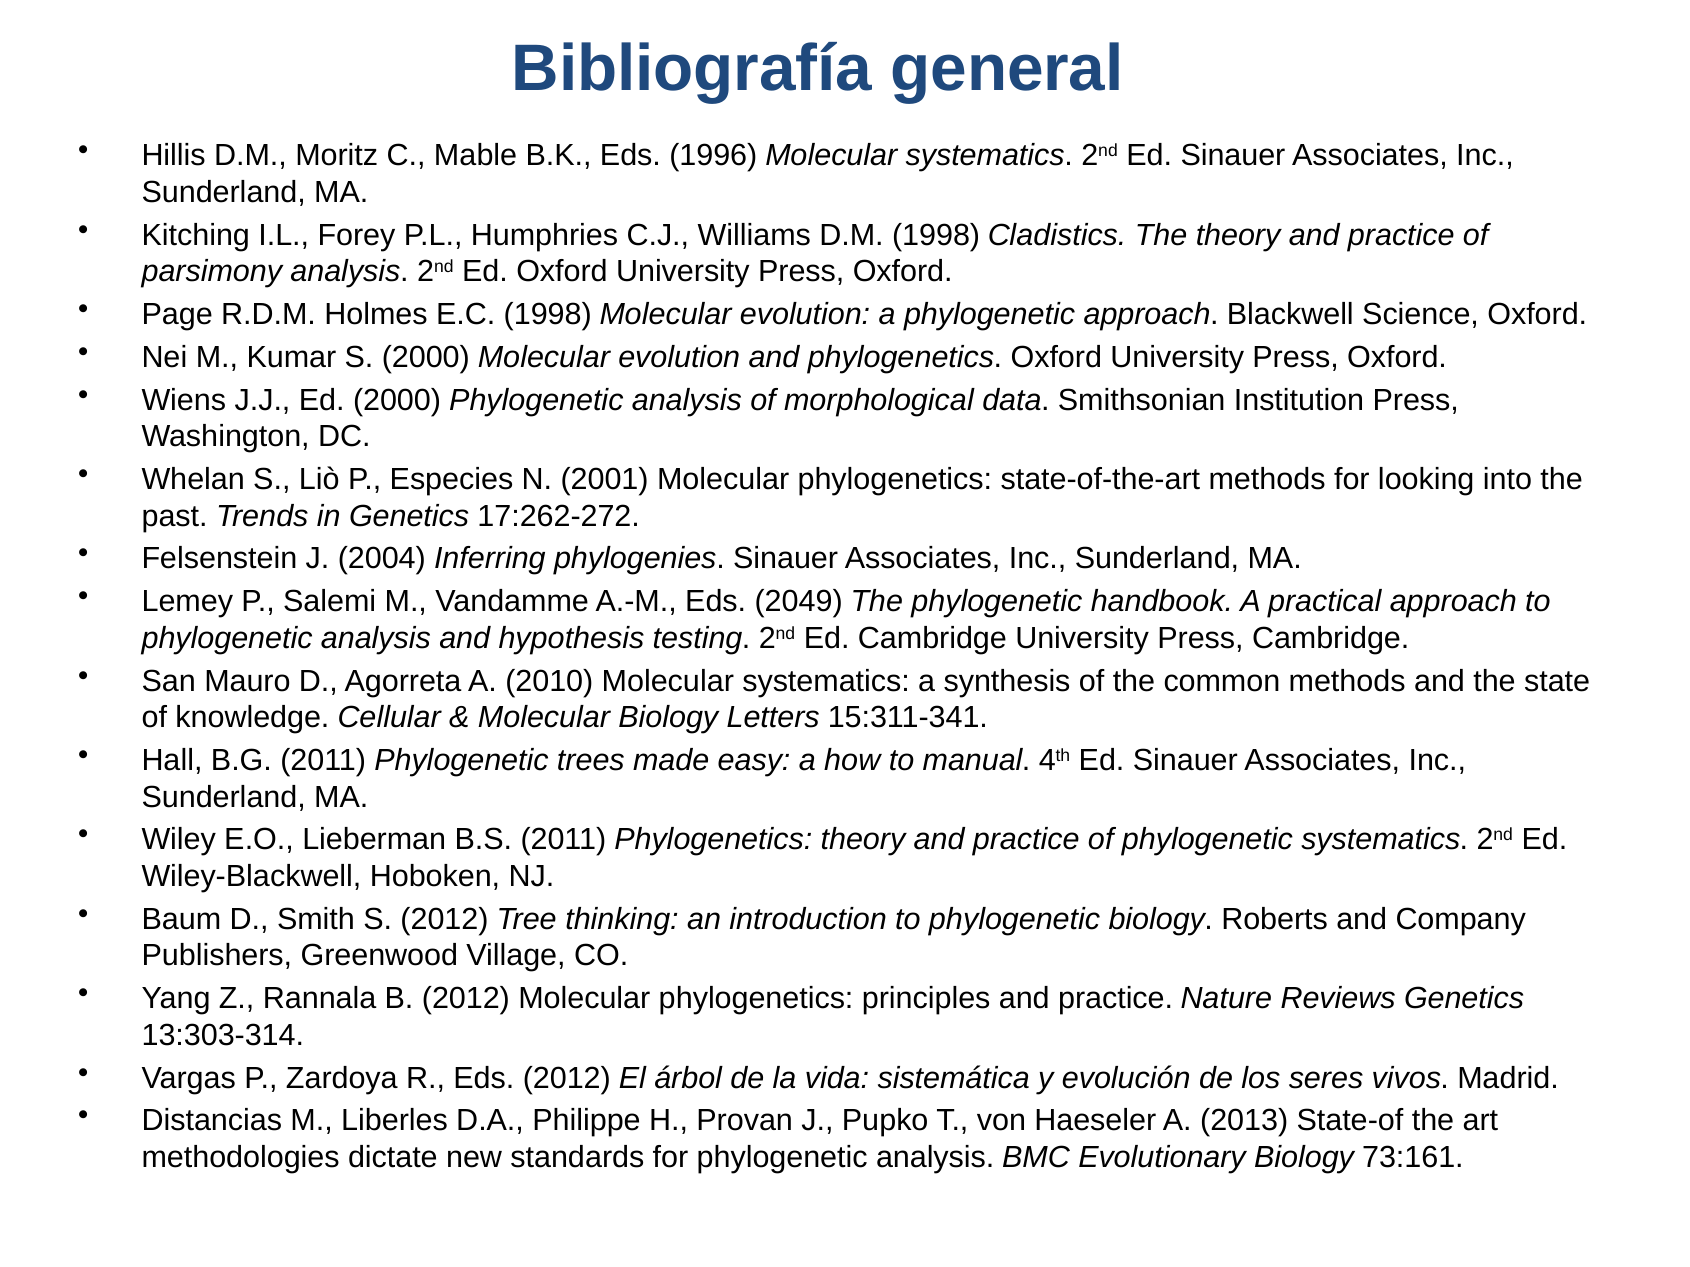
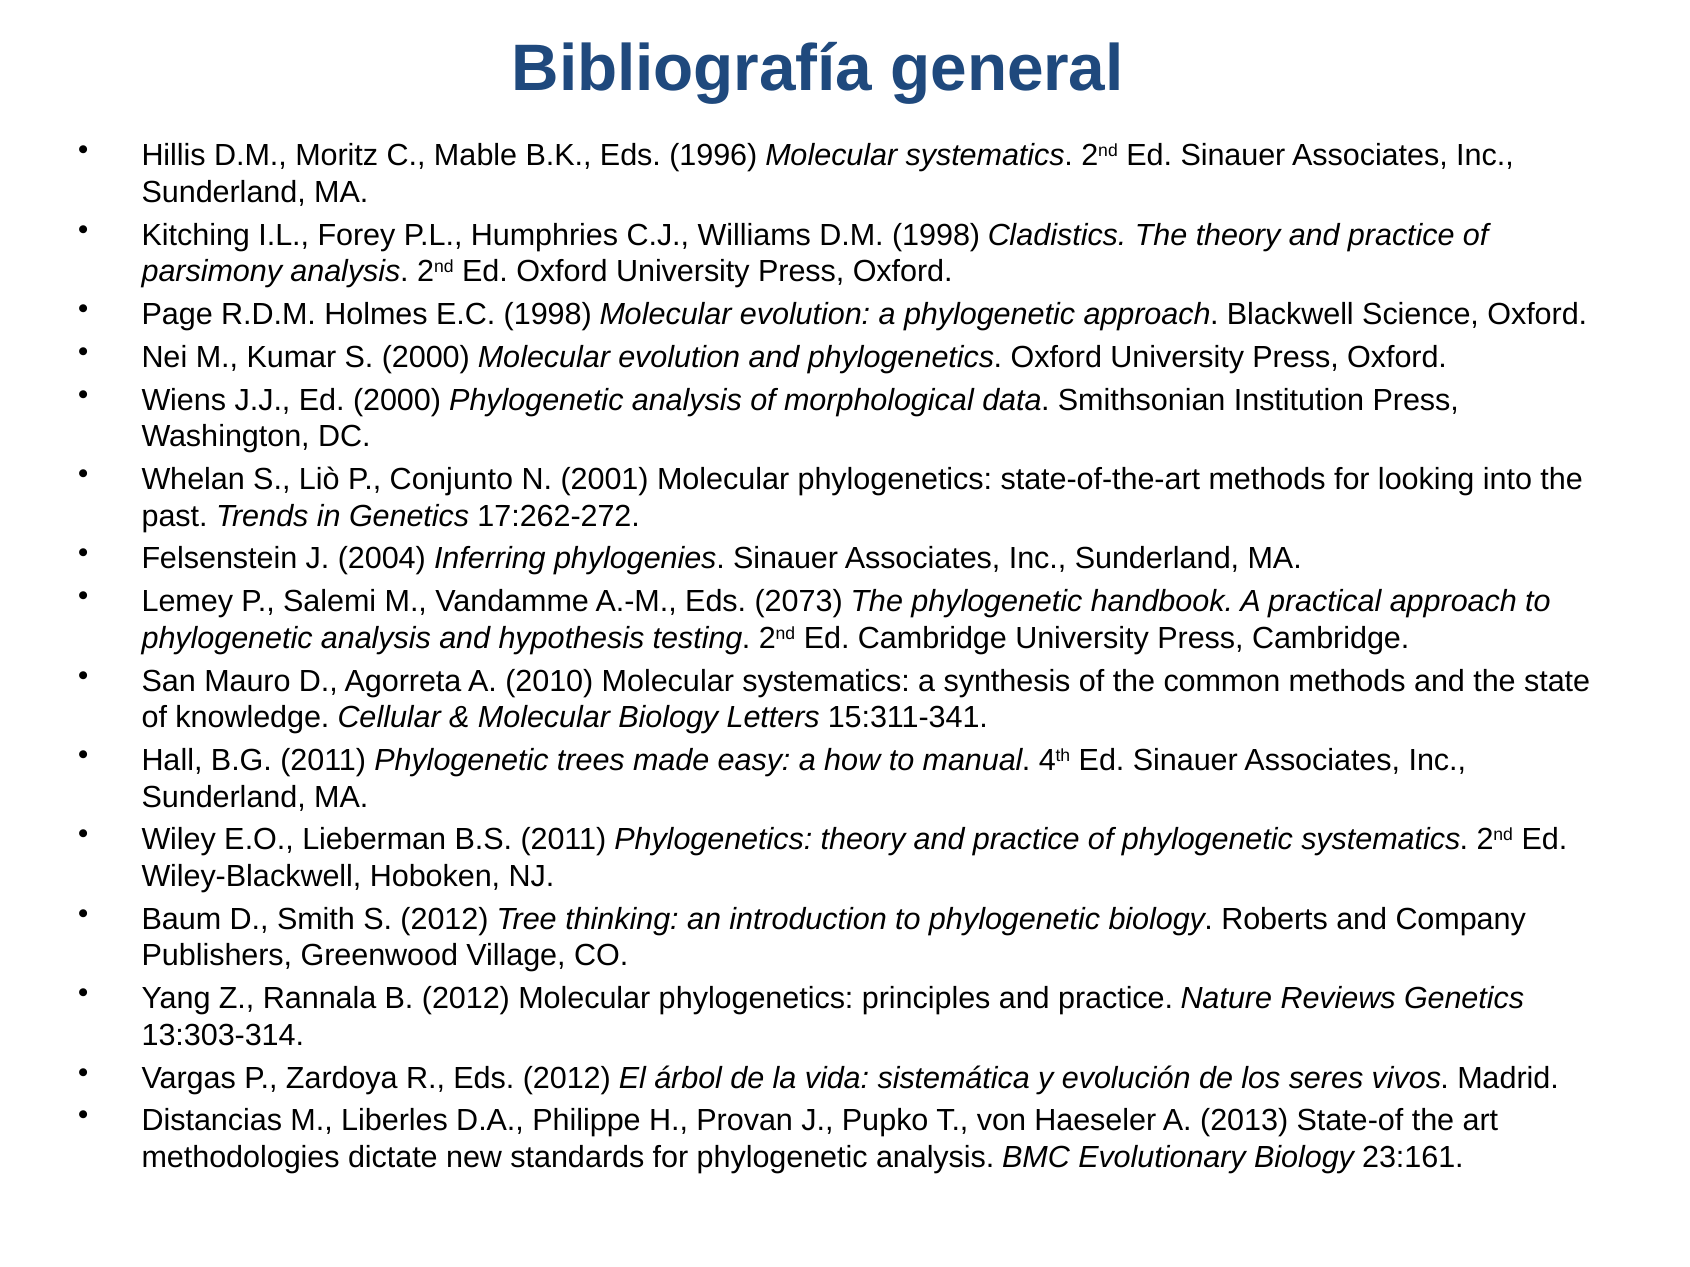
Especies: Especies -> Conjunto (451, 480)
2049: 2049 -> 2073 (799, 602)
73:161: 73:161 -> 23:161 (1413, 1158)
